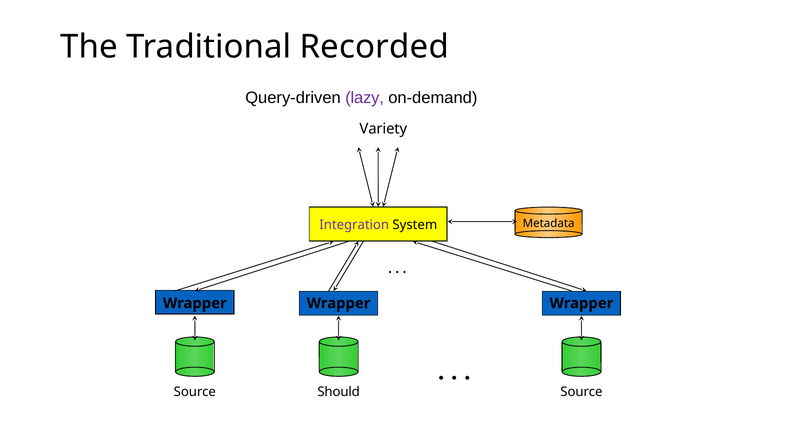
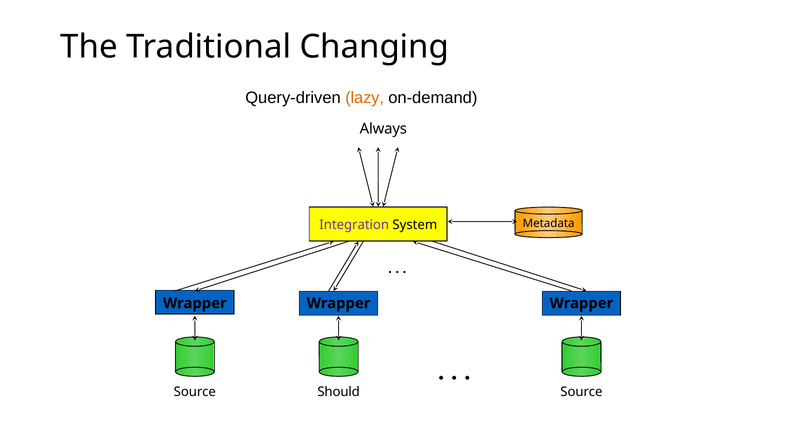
Recorded: Recorded -> Changing (374, 47)
lazy colour: purple -> orange (365, 98)
Variety: Variety -> Always (383, 129)
